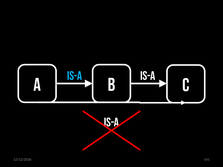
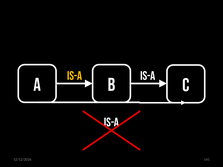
IS-A colour: light blue -> yellow (75, 76)
